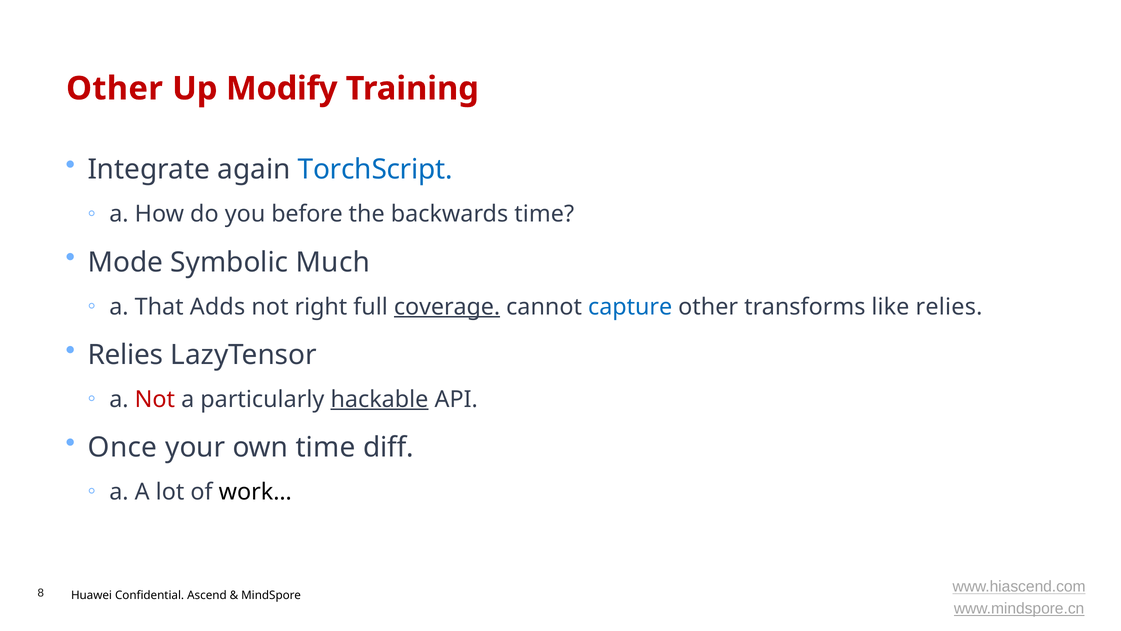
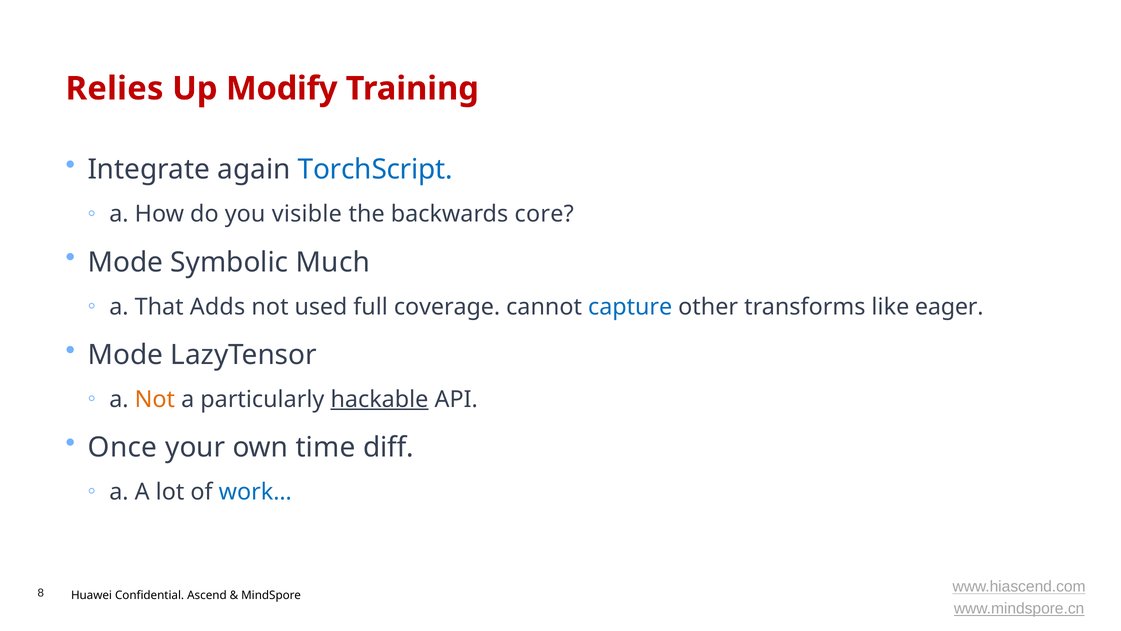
Other: Other -> Relies (115, 89)
before: before -> visible (307, 214)
backwards time: time -> core (544, 214)
right: right -> used (321, 306)
coverage underline: present -> none (447, 306)
like relies: relies -> eager (949, 306)
Relies: Relies -> Mode (125, 354)
Not colour: red -> orange (155, 399)
work… colour: black -> blue (255, 491)
